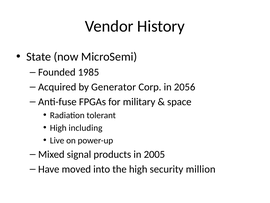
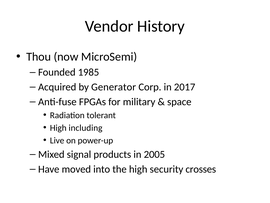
State: State -> Thou (39, 57)
2056: 2056 -> 2017 (185, 87)
million: million -> crosses (201, 169)
